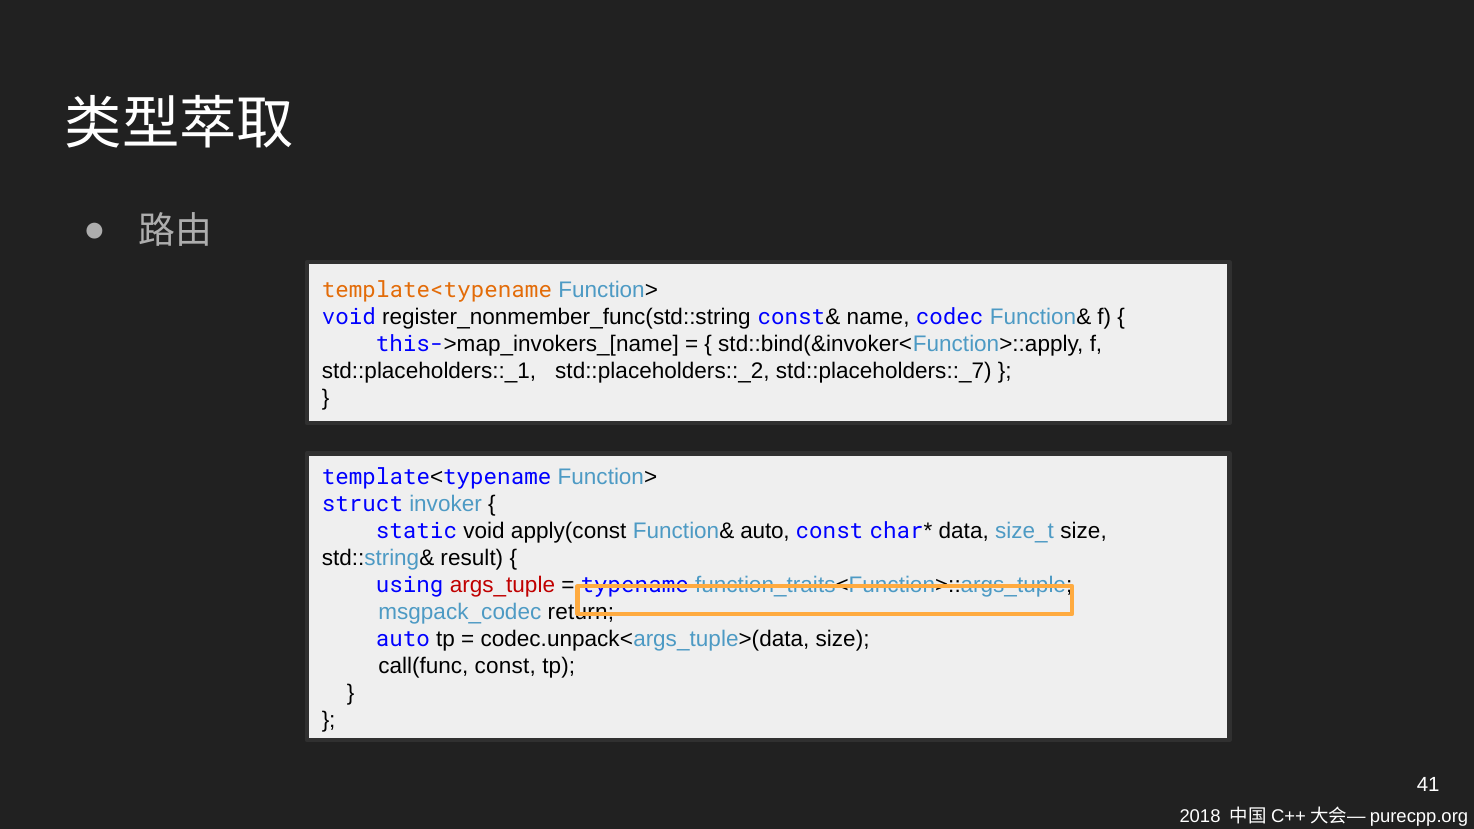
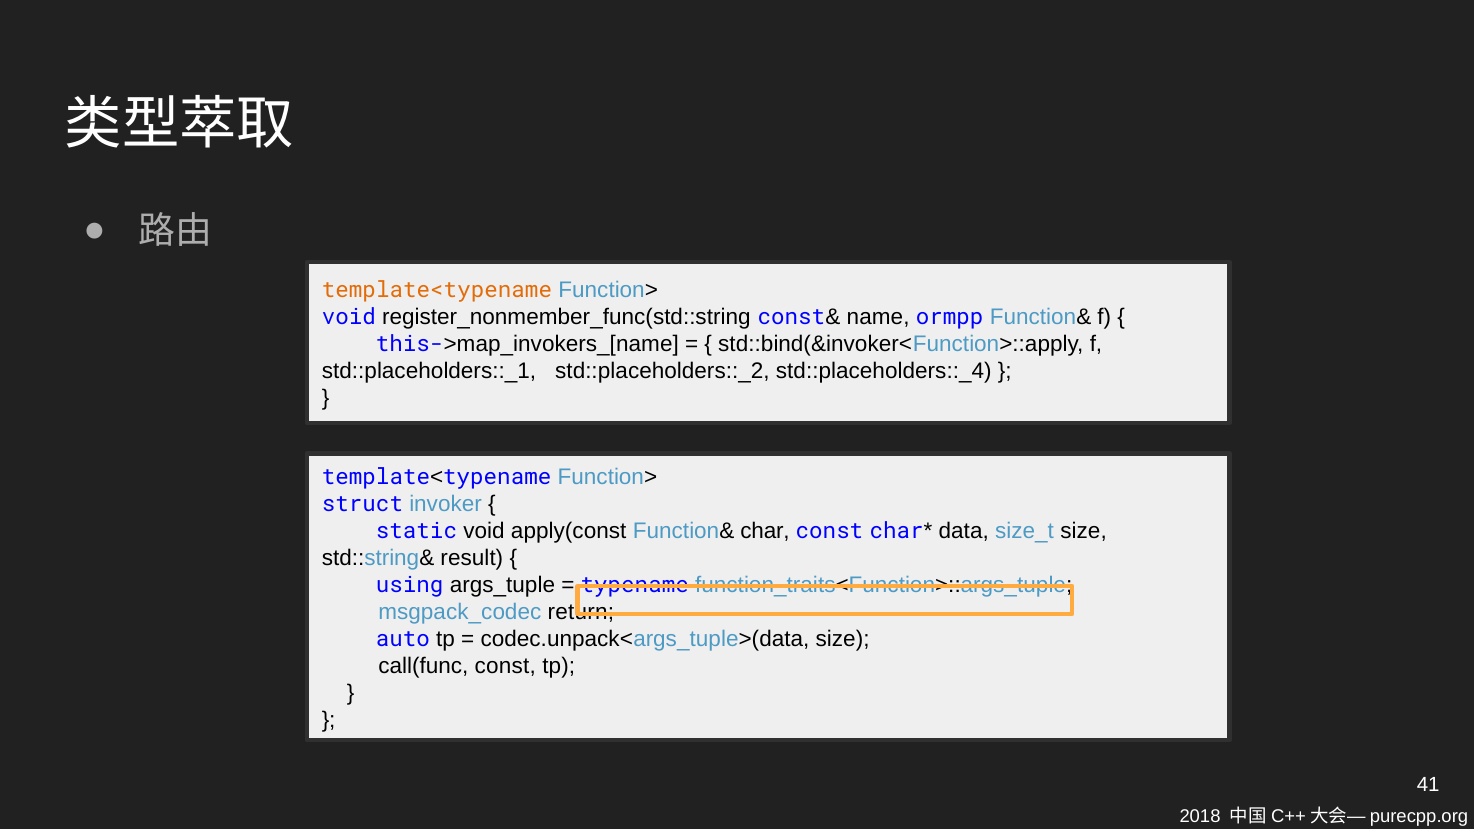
codec: codec -> ormpp (950, 317)
std::placeholders::_7: std::placeholders::_7 -> std::placeholders::_4 (884, 371)
Function& auto: auto -> char (765, 531)
args_tuple colour: red -> black (502, 585)
